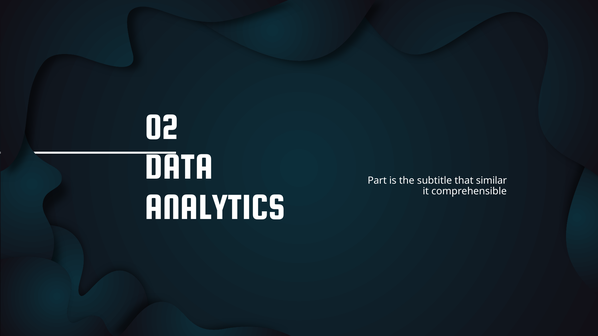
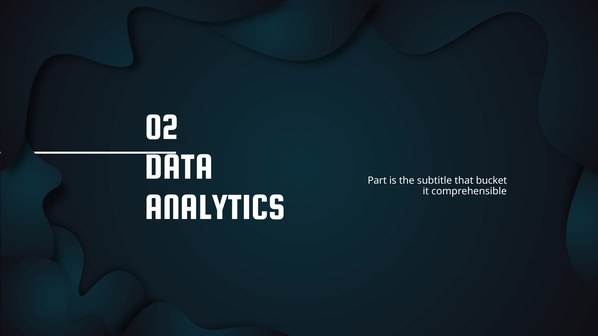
similar: similar -> bucket (491, 181)
